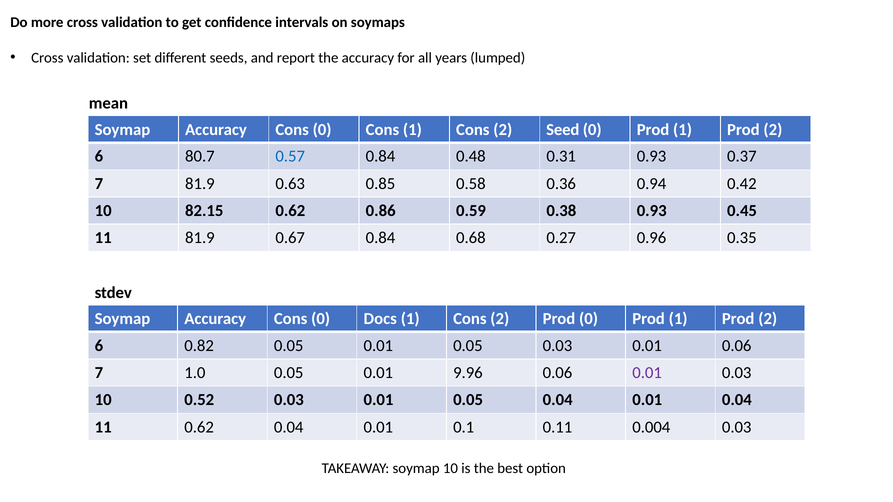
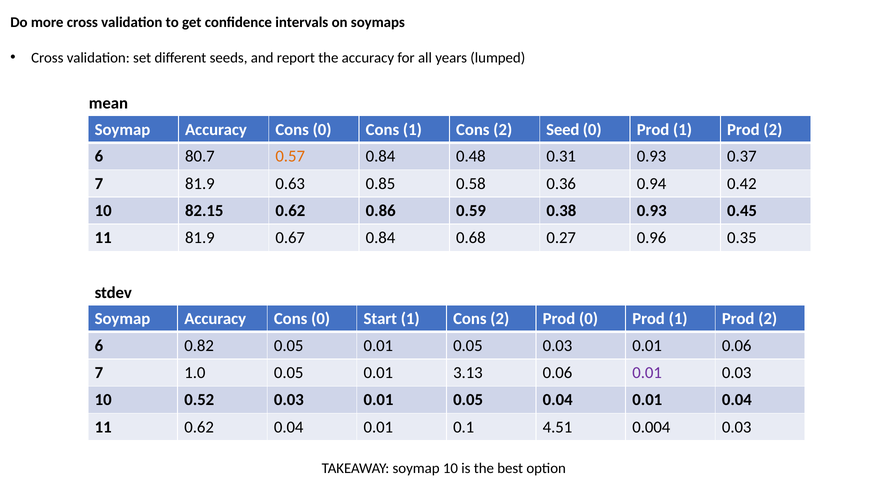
0.57 colour: blue -> orange (290, 156)
Docs: Docs -> Start (380, 319)
9.96: 9.96 -> 3.13 (468, 373)
0.11: 0.11 -> 4.51 (558, 427)
